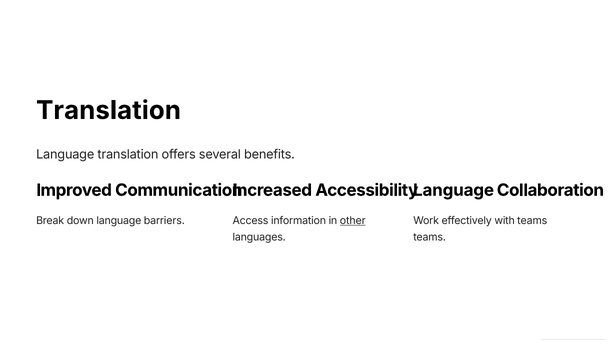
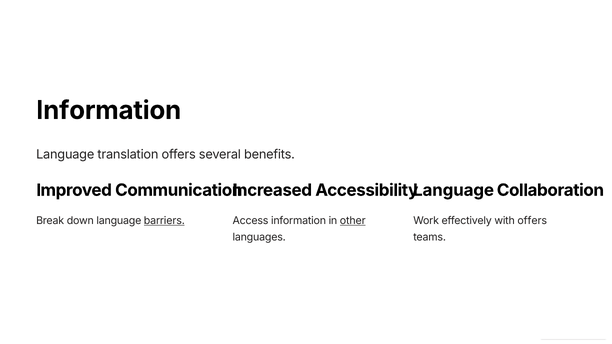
Translation: Translation -> Information (109, 111)
barriers underline: none -> present (164, 221)
with teams: teams -> offers (532, 221)
